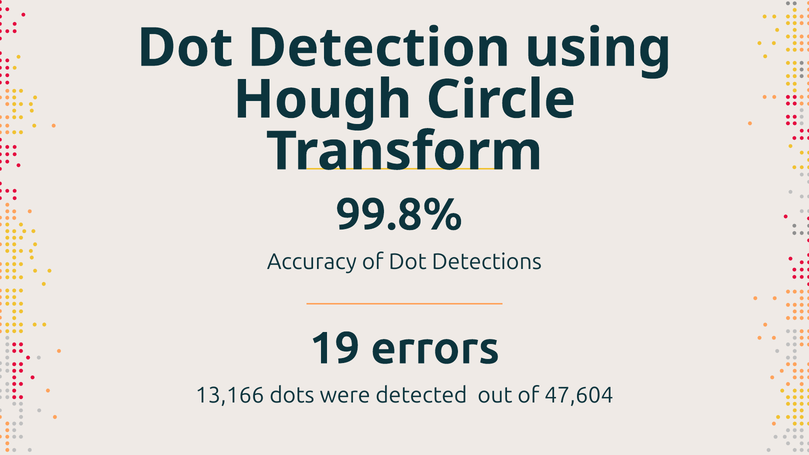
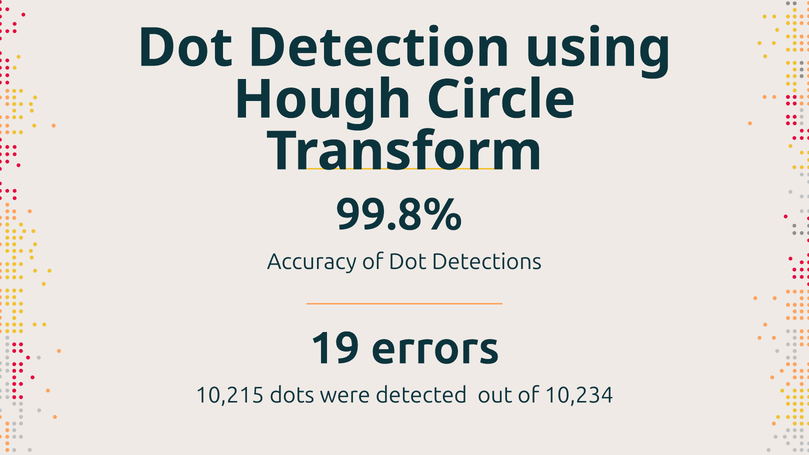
13,166: 13,166 -> 10,215 (230, 395)
47,604: 47,604 -> 10,234 (579, 395)
